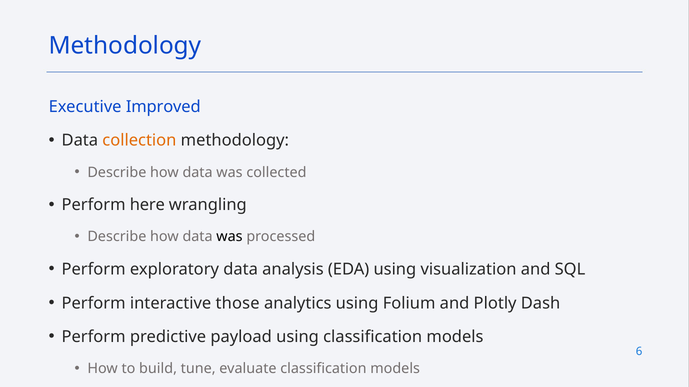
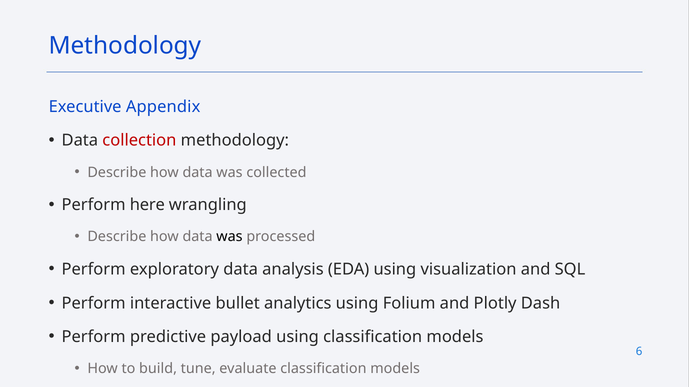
Improved: Improved -> Appendix (163, 107)
collection colour: orange -> red (139, 141)
those: those -> bullet (238, 304)
